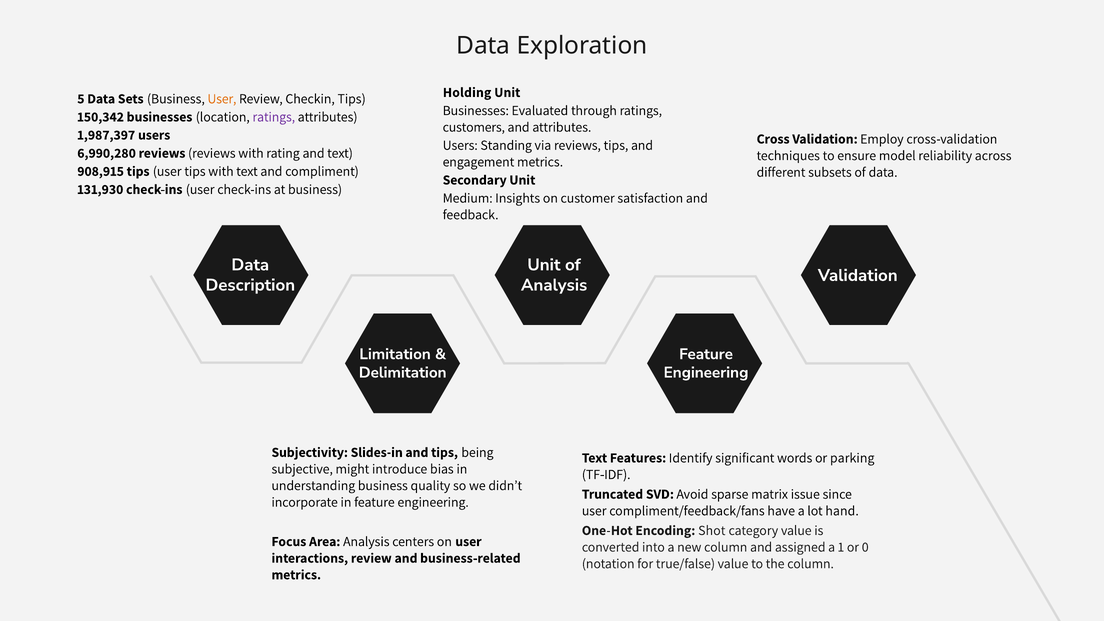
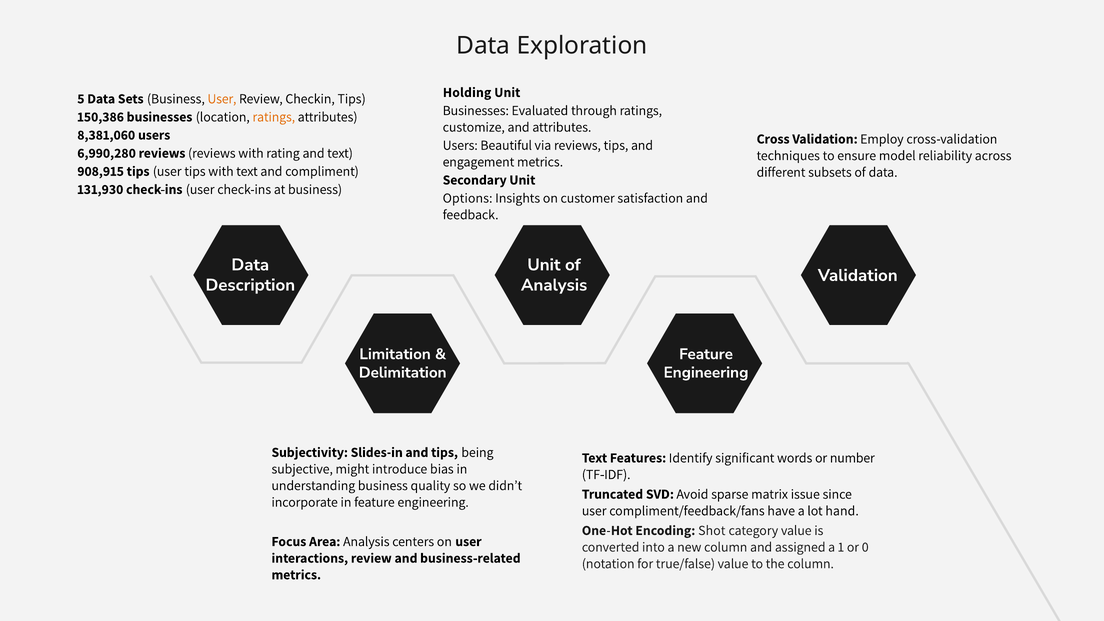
150,342: 150,342 -> 150,386 (101, 117)
ratings colour: purple -> orange (274, 117)
customers: customers -> customize (474, 127)
1,987,397: 1,987,397 -> 8,381,060 (106, 135)
Standing: Standing -> Beautiful (506, 145)
Medium: Medium -> Options (468, 198)
parking: parking -> number (852, 458)
